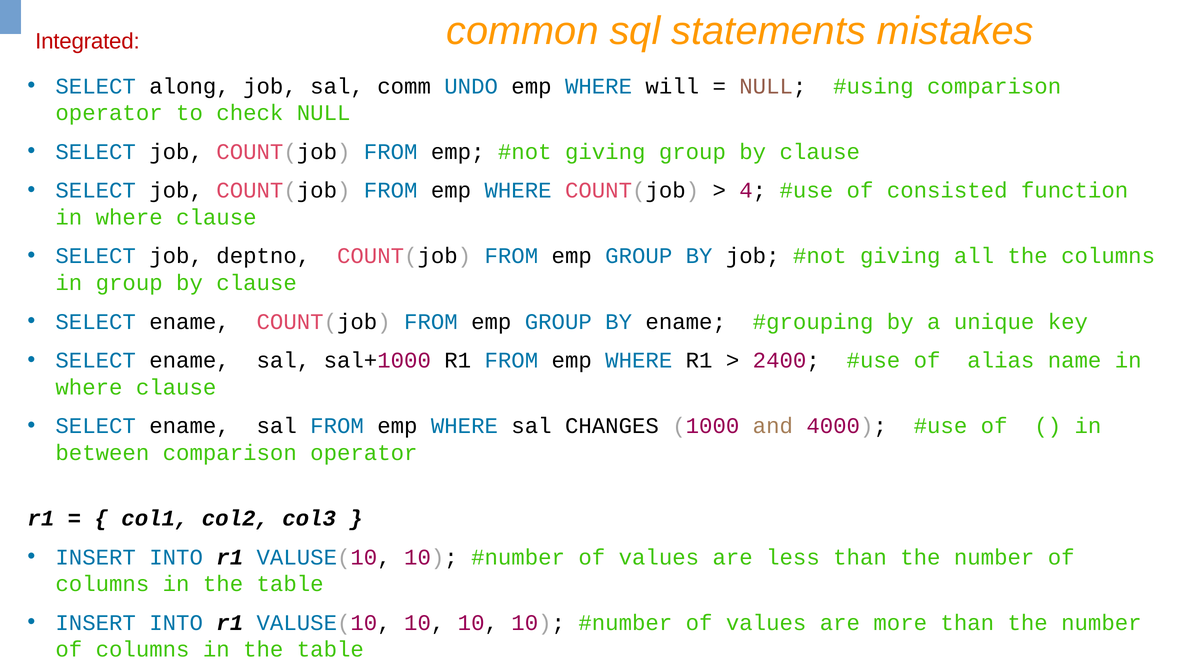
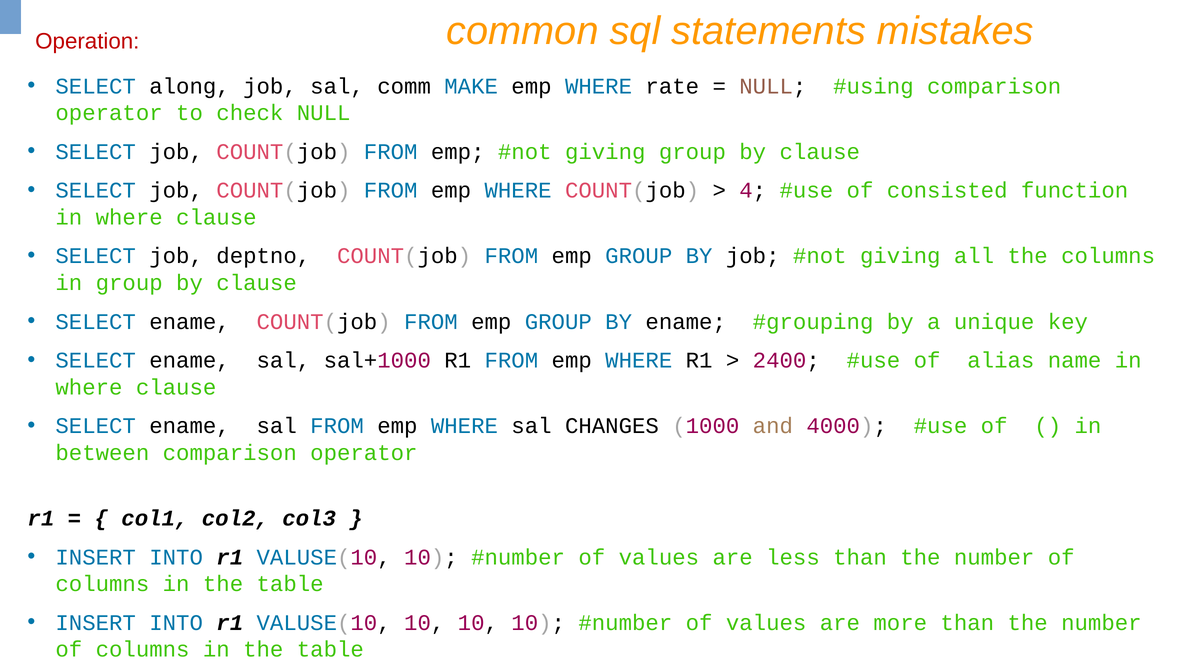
Integrated: Integrated -> Operation (87, 41)
UNDO: UNDO -> MAKE (471, 86)
will: will -> rate (672, 86)
